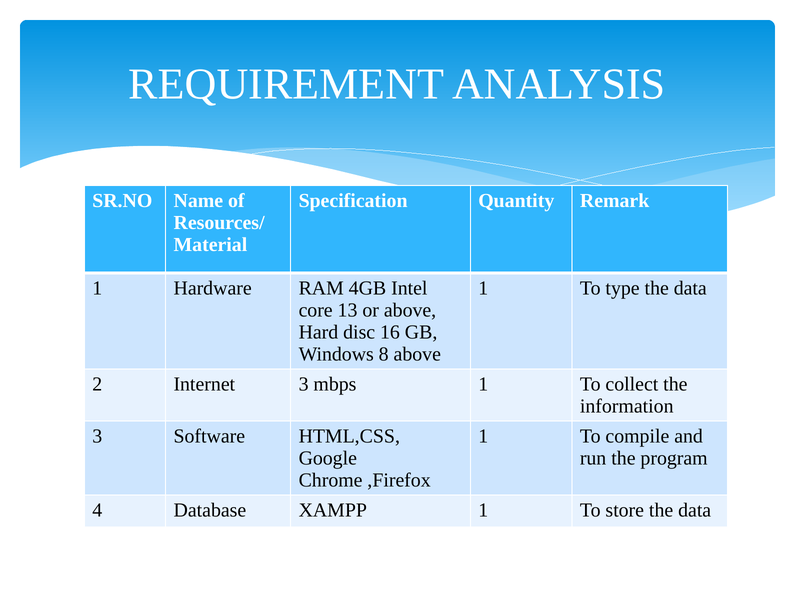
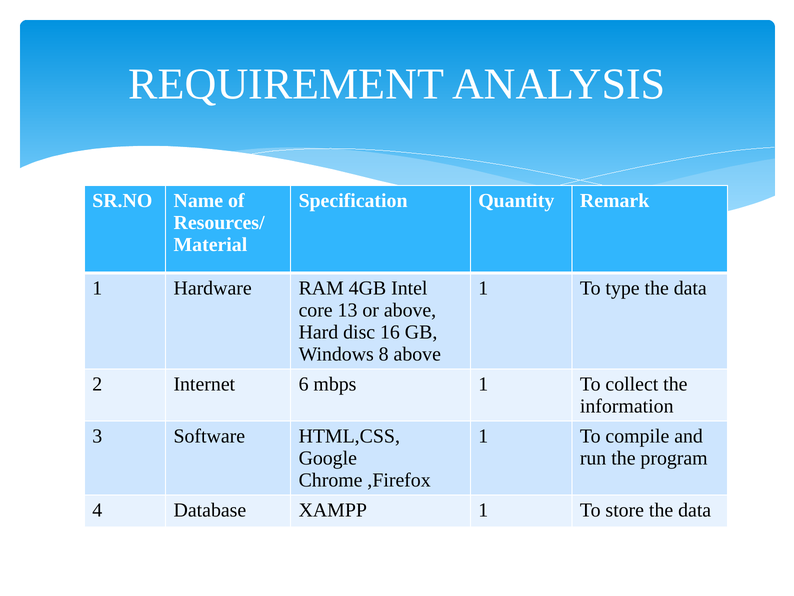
Internet 3: 3 -> 6 (304, 384)
